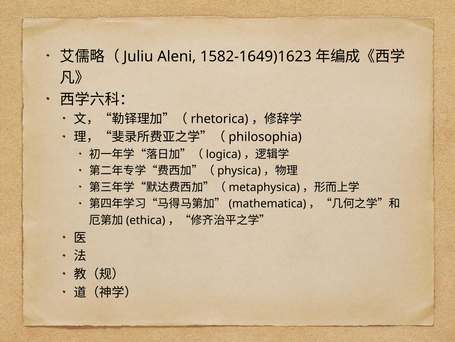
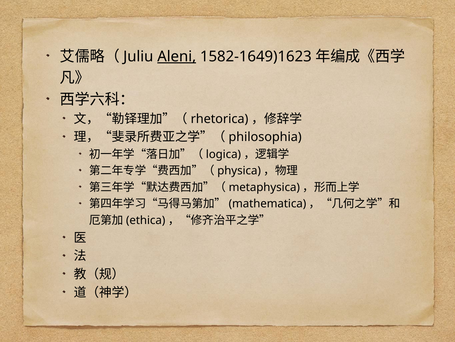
Aleni underline: none -> present (177, 56)
